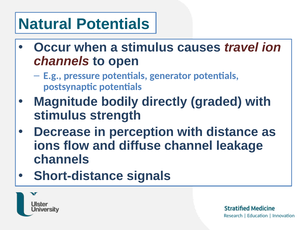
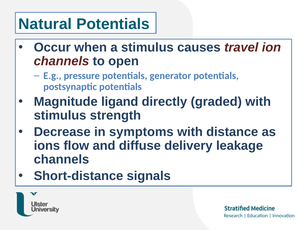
bodily: bodily -> ligand (120, 102)
perception: perception -> symptoms (141, 132)
channel: channel -> delivery (188, 146)
